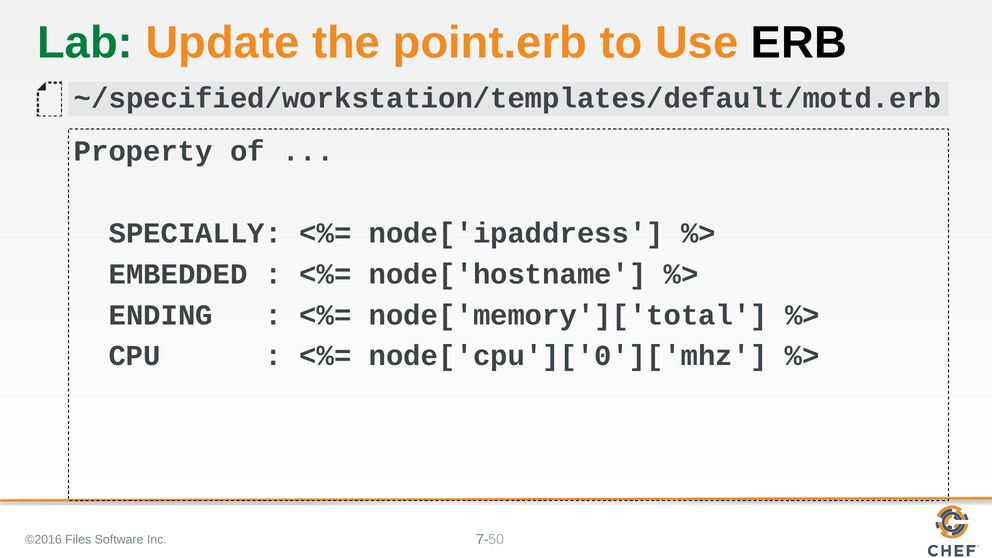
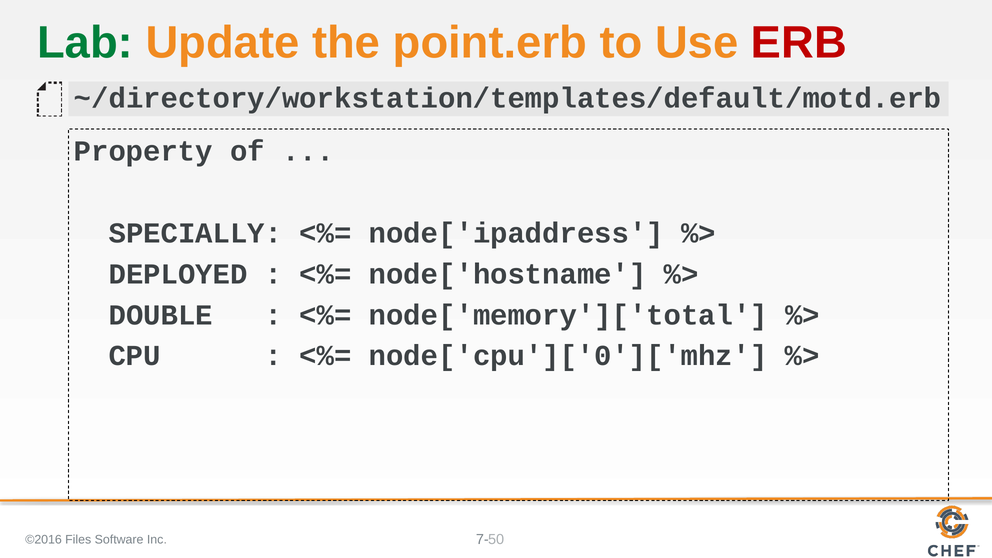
ERB colour: black -> red (799, 43)
~/specified/workstation/templates/default/motd.erb: ~/specified/workstation/templates/default/motd.erb -> ~/directory/workstation/templates/default/motd.erb (508, 98)
EMBEDDED: EMBEDDED -> DEPLOYED (178, 274)
ENDING: ENDING -> DOUBLE (161, 315)
